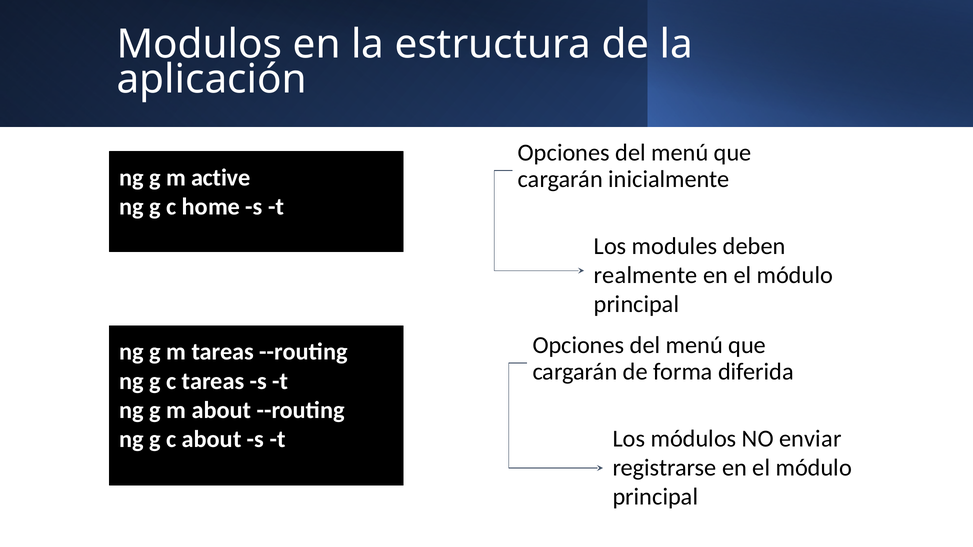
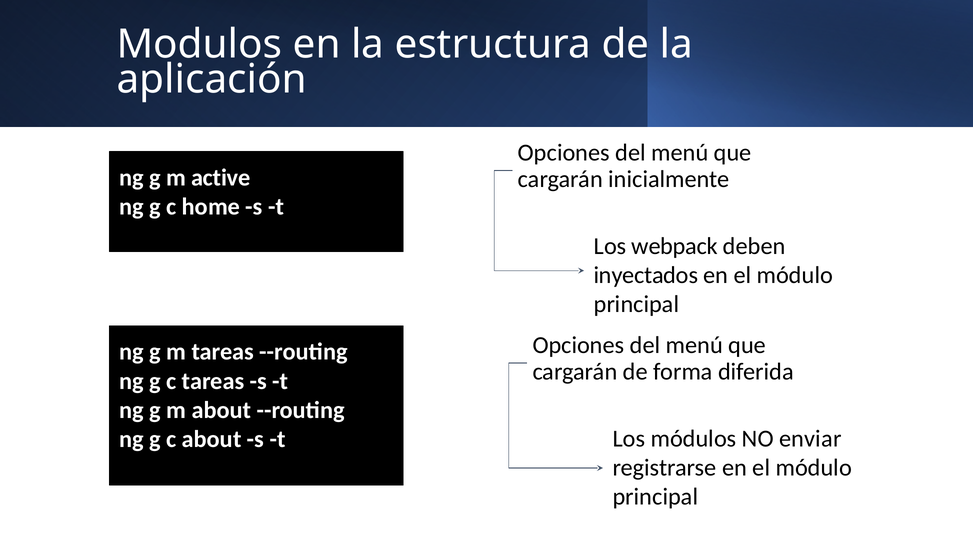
modules: modules -> webpack (675, 246)
realmente: realmente -> inyectados (646, 275)
